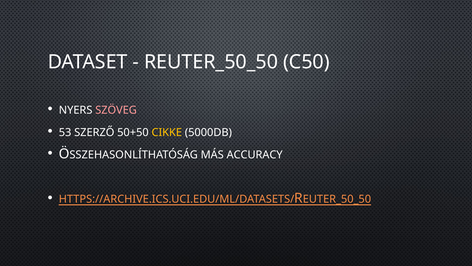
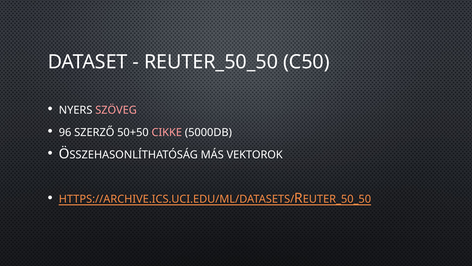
53: 53 -> 96 (65, 132)
CIKKE colour: yellow -> pink (167, 132)
ACCURACY: ACCURACY -> VEKTOROK (255, 154)
